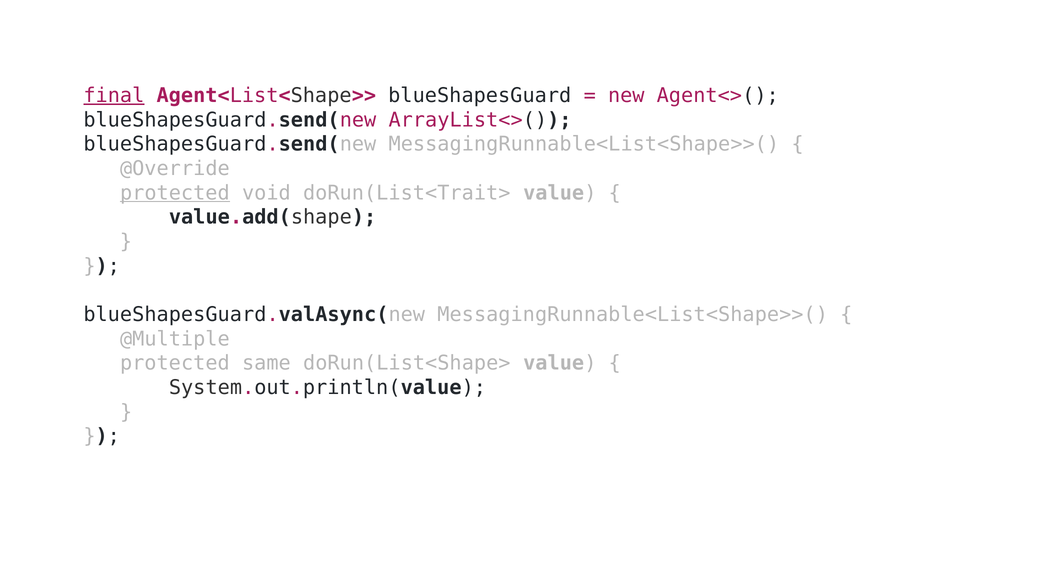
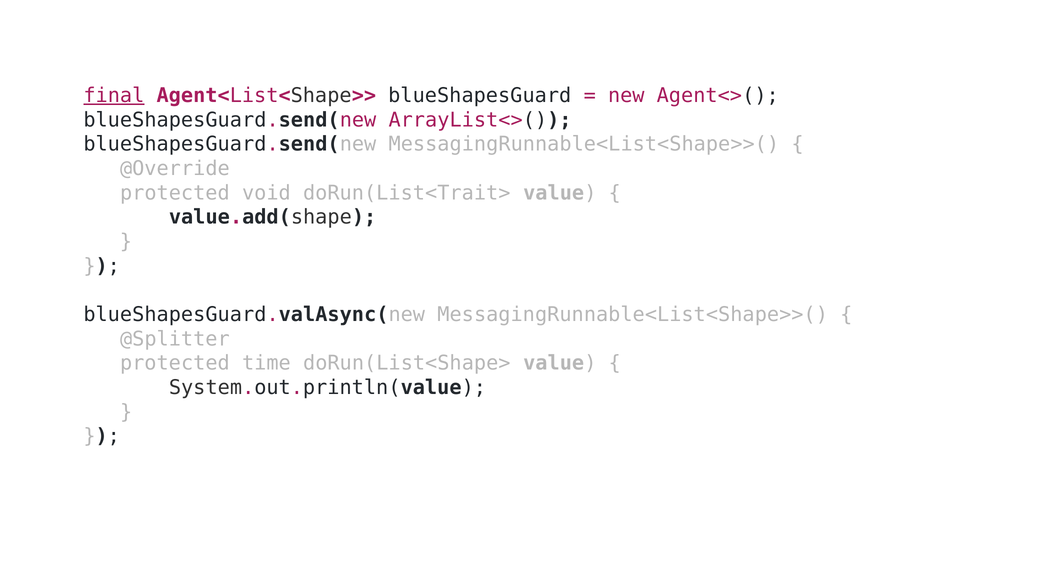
protected underline: present -> none (175, 193)
@Multiple: @Multiple -> @Splitter (175, 339)
same: same -> time (266, 363)
